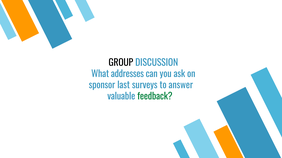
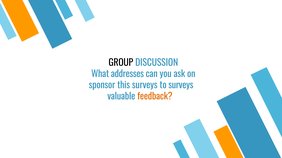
last: last -> this (124, 86)
to answer: answer -> surveys (181, 86)
feedback colour: green -> orange (155, 97)
